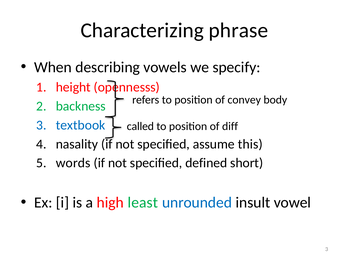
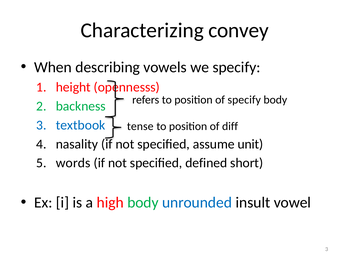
phrase: phrase -> convey (239, 30)
of convey: convey -> specify (244, 100)
called: called -> tense (140, 127)
this: this -> unit (250, 144)
high least: least -> body (143, 203)
